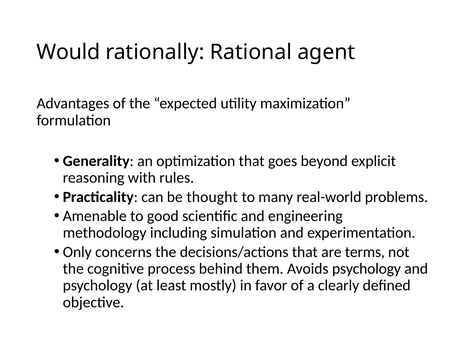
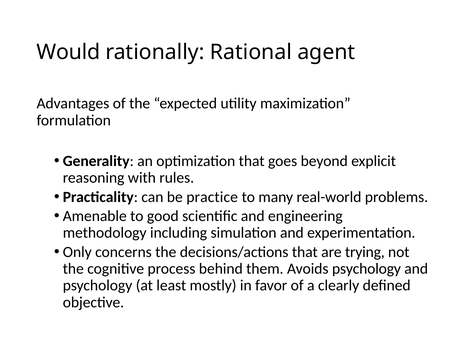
thought: thought -> practice (212, 197)
terms: terms -> trying (365, 252)
